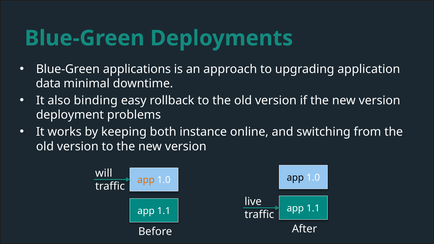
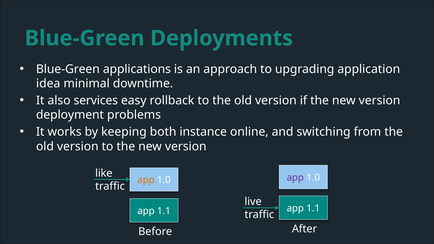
data: data -> idea (48, 84)
binding: binding -> services (96, 101)
will: will -> like (104, 173)
app colour: black -> purple (295, 178)
